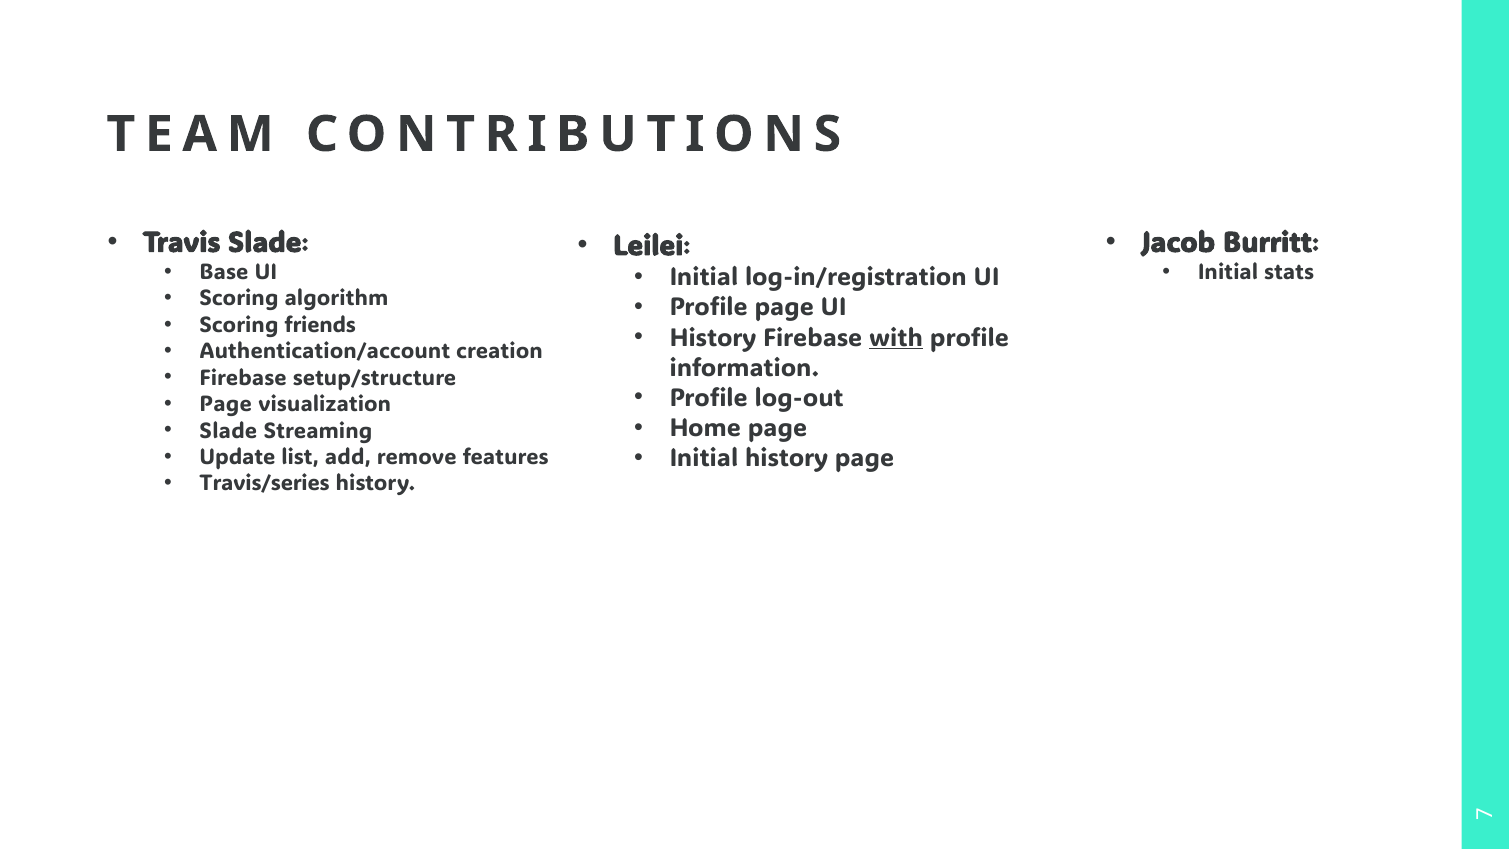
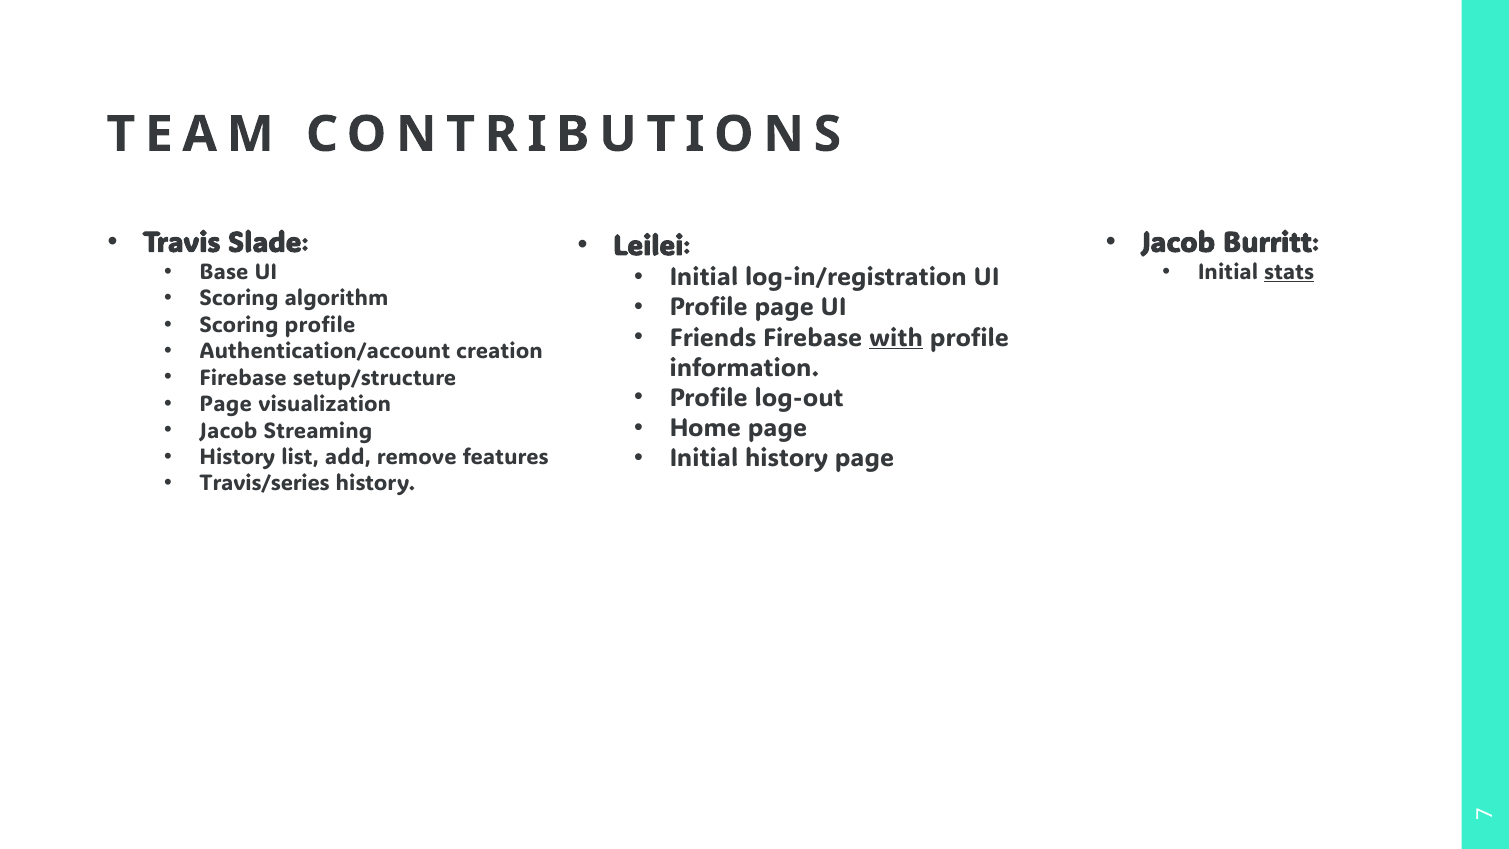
stats underline: none -> present (1289, 272)
Scoring friends: friends -> profile (320, 325)
History: History -> Friends (713, 338)
Slade: Slade -> Jacob (228, 431)
Update: Update -> History (237, 457)
